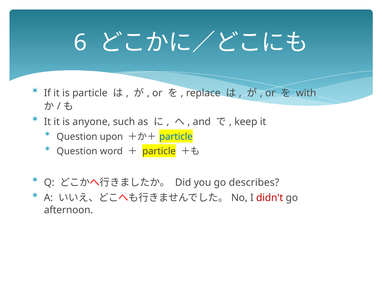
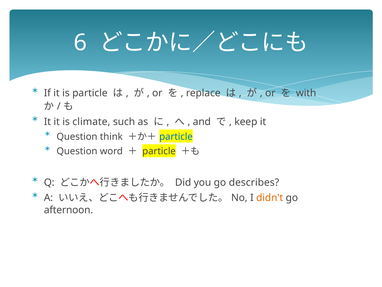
anyone: anyone -> climate (91, 122)
upon: upon -> think (111, 136)
didn't colour: red -> orange (270, 198)
